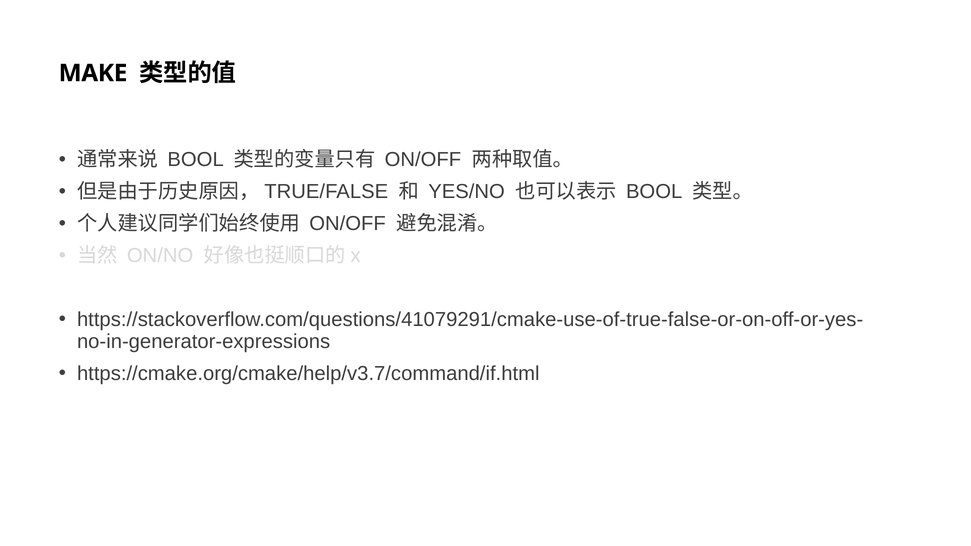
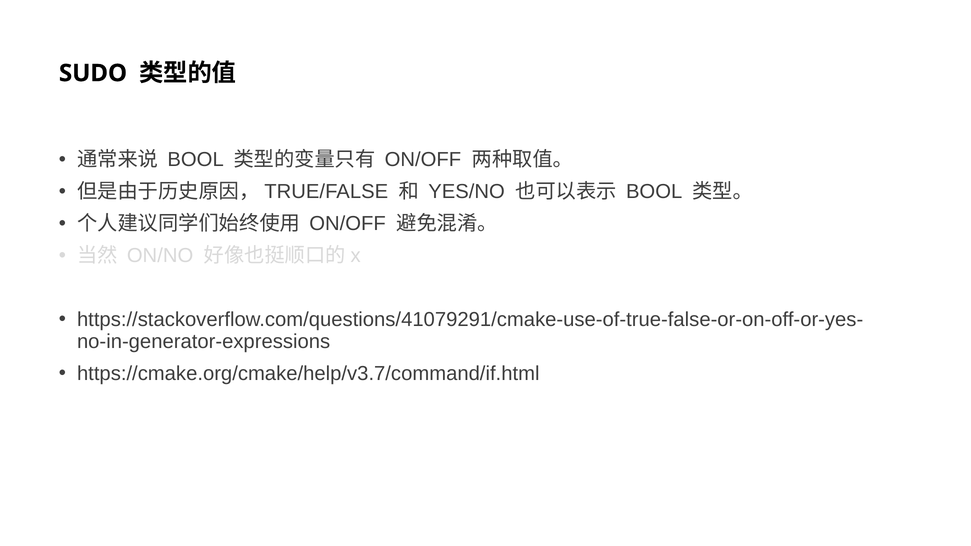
MAKE: MAKE -> SUDO (93, 73)
